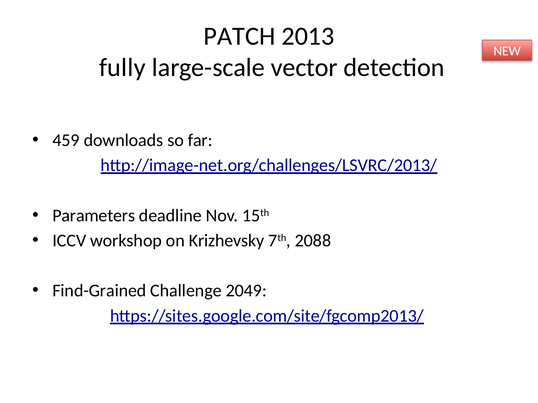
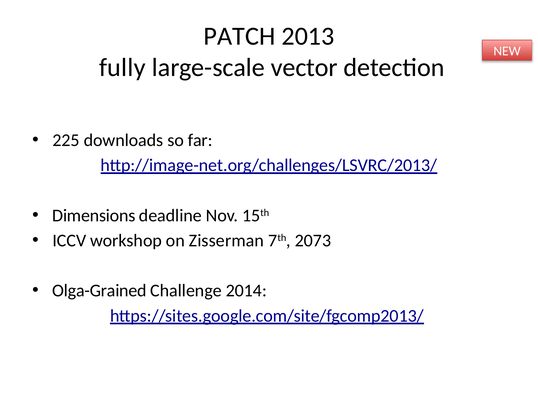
459: 459 -> 225 (66, 140)
Parameters: Parameters -> Dimensions (94, 216)
Krizhevsky: Krizhevsky -> Zisserman (226, 241)
2088: 2088 -> 2073 (313, 241)
Find-Grained: Find-Grained -> Olga-Grained (99, 291)
2049: 2049 -> 2014 (246, 291)
